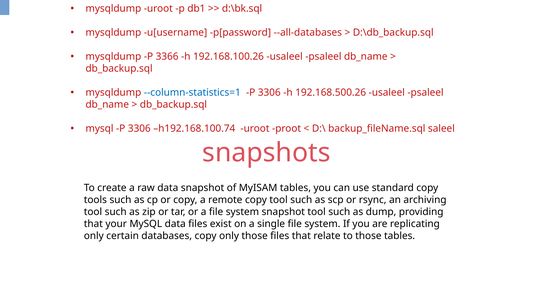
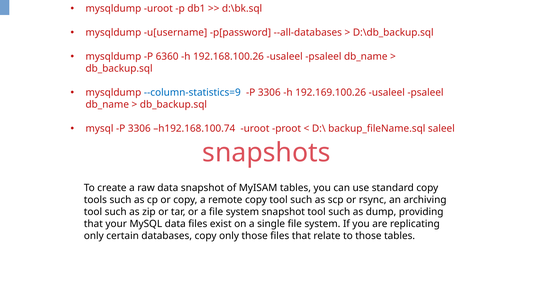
3366: 3366 -> 6360 (167, 57)
--column-statistics=1: --column-statistics=1 -> --column-statistics=9 (192, 93)
192.168.500.26: 192.168.500.26 -> 192.169.100.26 (331, 93)
